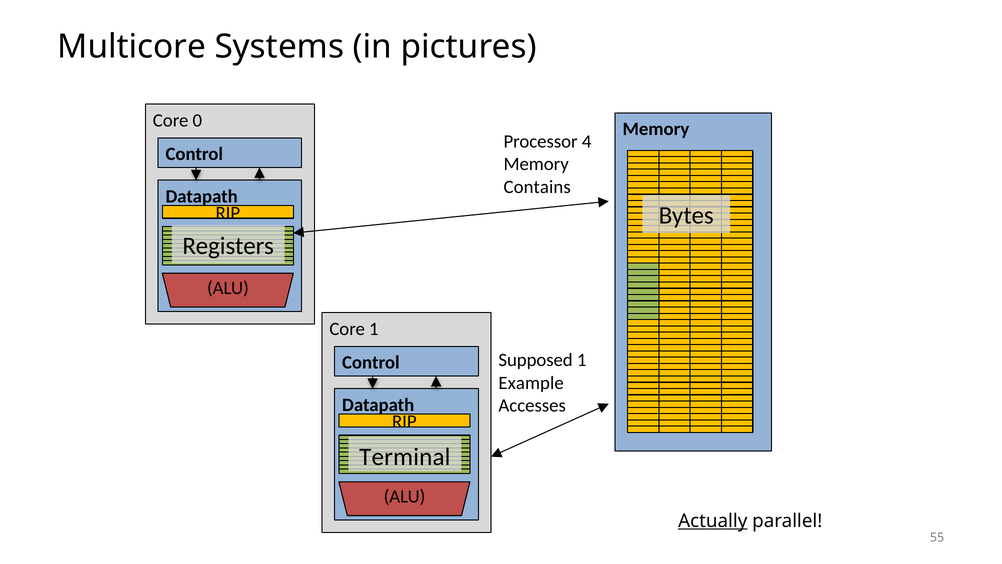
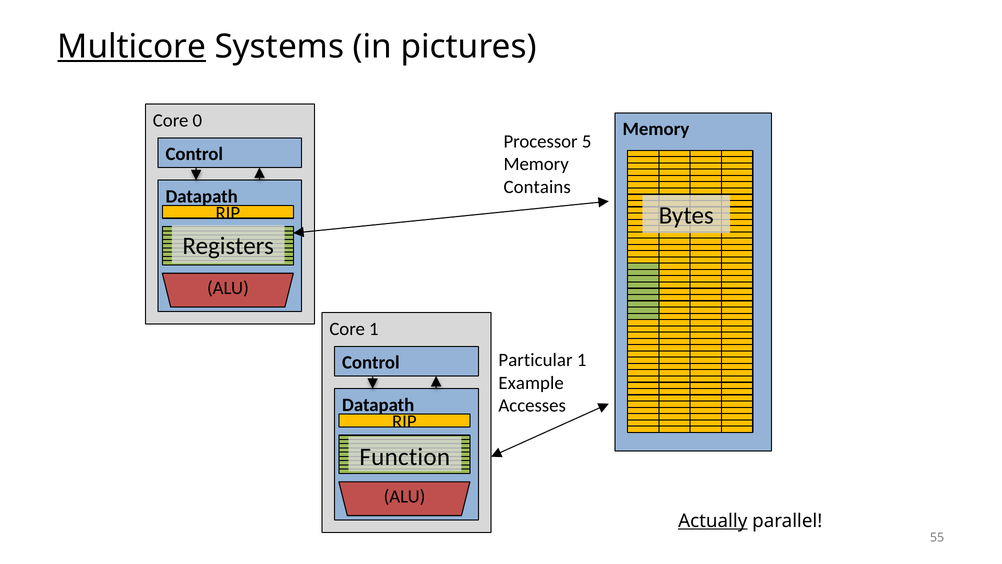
Multicore underline: none -> present (132, 47)
4: 4 -> 5 (587, 142)
Supposed: Supposed -> Particular (536, 360)
Terminal: Terminal -> Function (405, 457)
